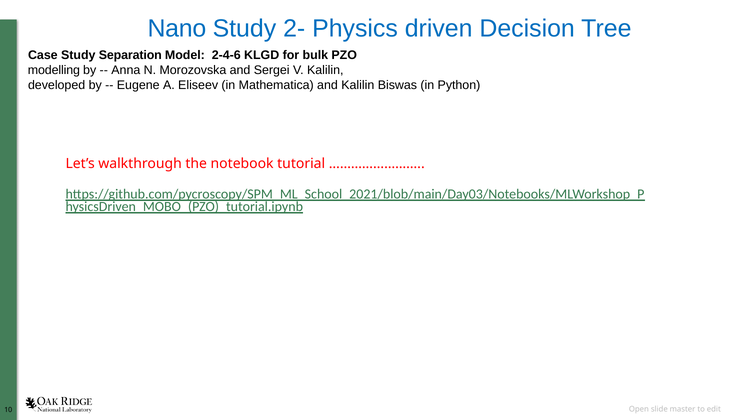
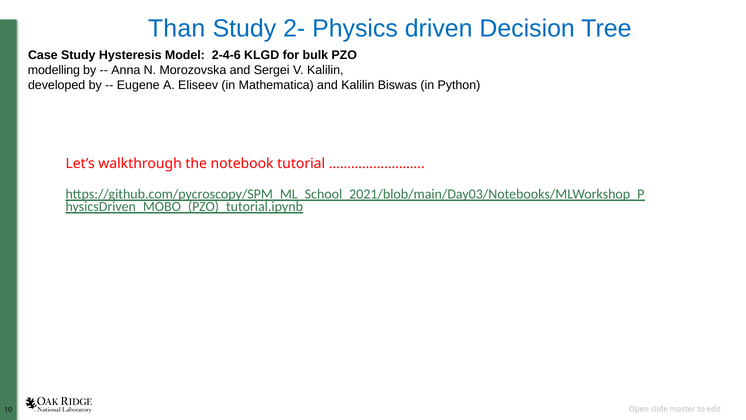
Nano: Nano -> Than (177, 28)
Separation: Separation -> Hysteresis (130, 55)
